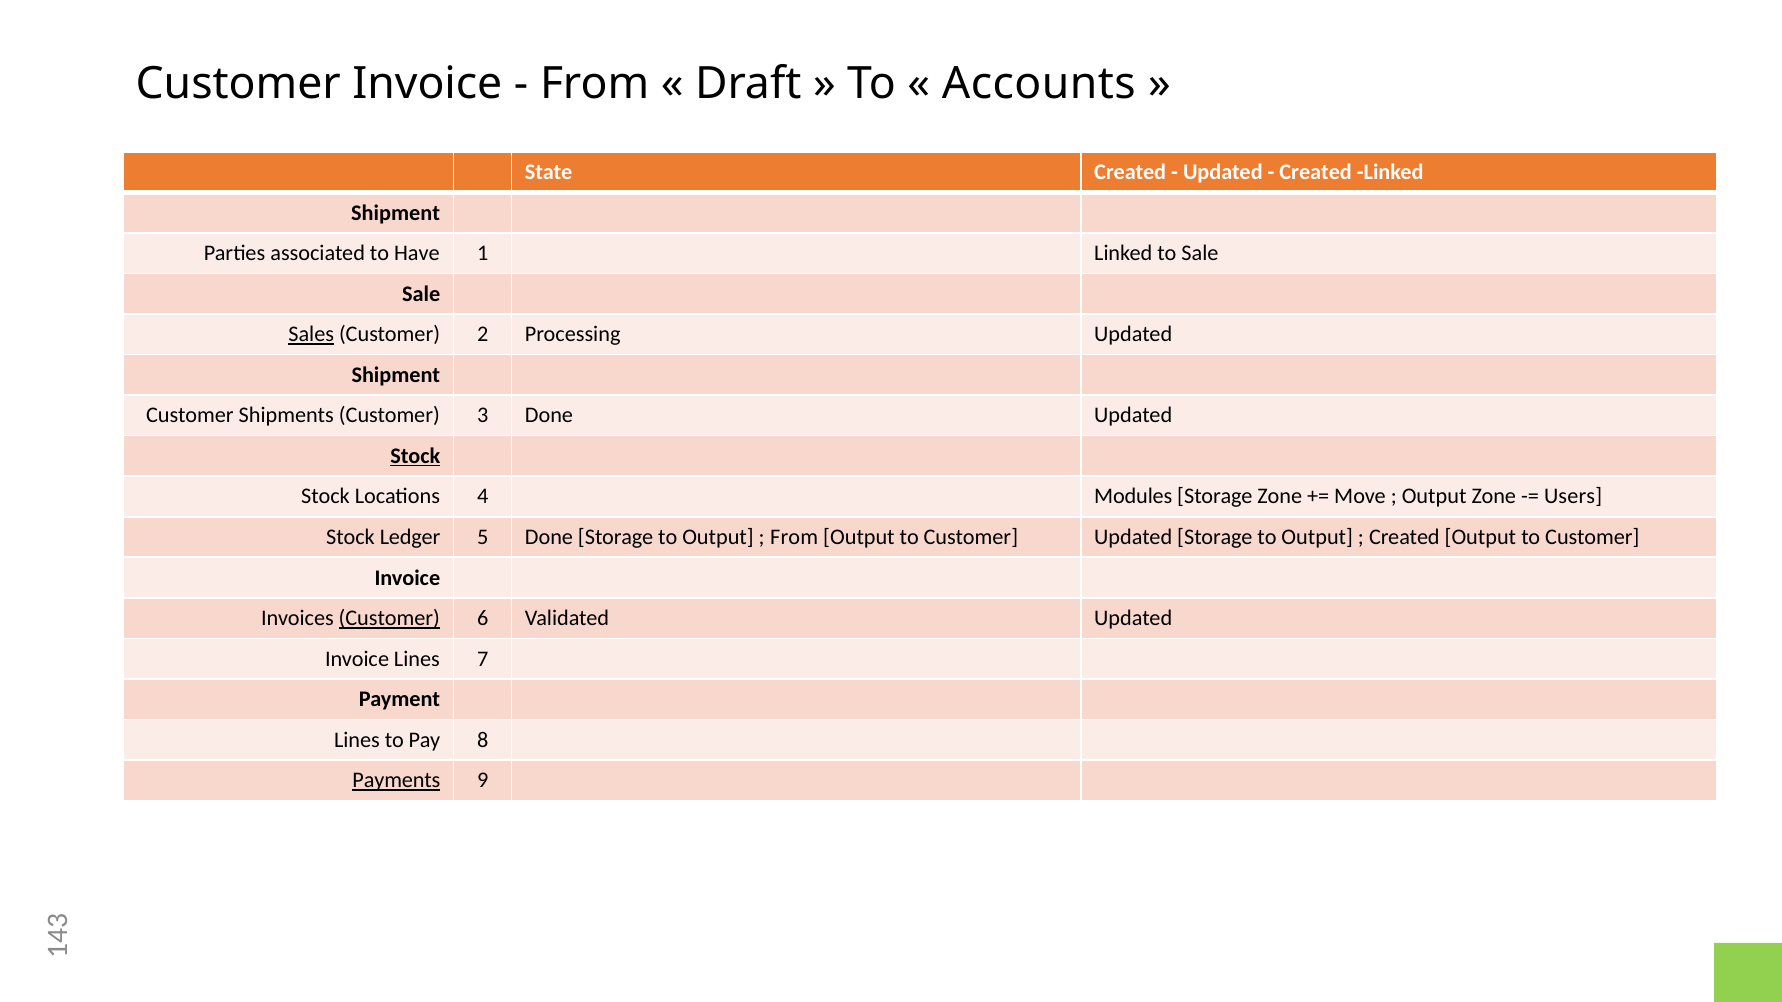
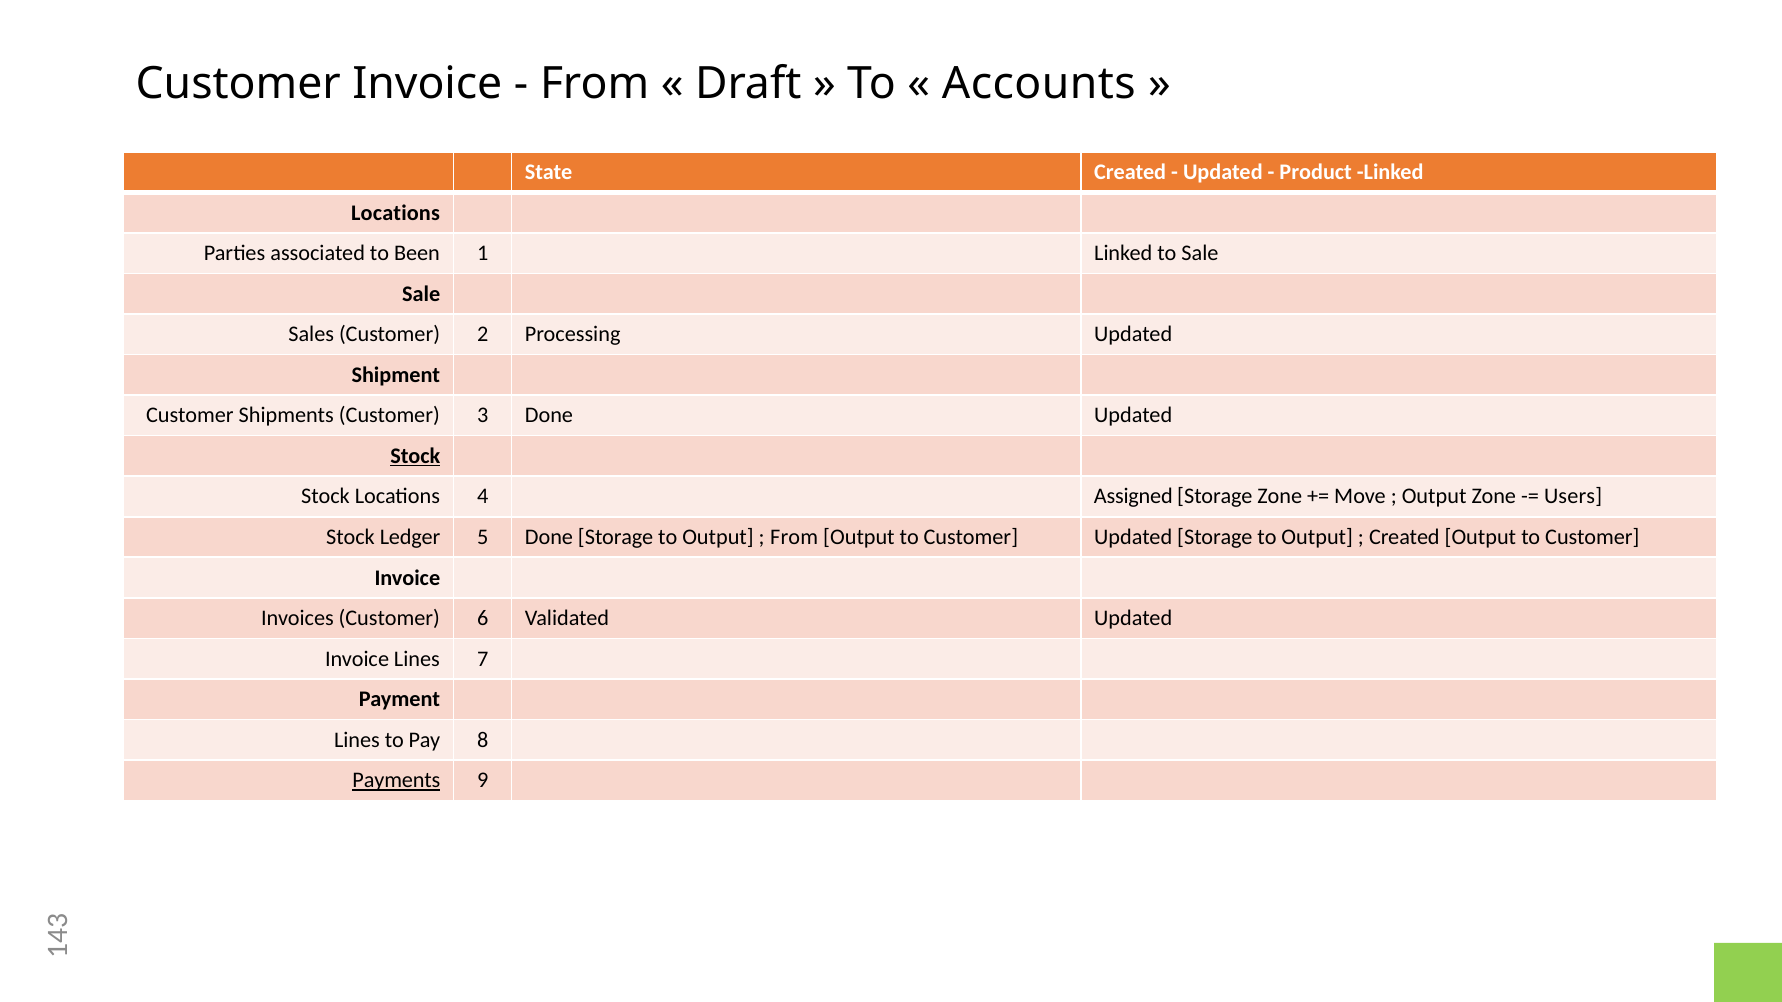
Created: Created -> Product (1316, 172)
Shipment: Shipment -> Locations (396, 213)
Have: Have -> Been (417, 253)
Sales underline: present -> none (311, 335)
Modules: Modules -> Assigned (1133, 497)
Customer underline: present -> none (389, 619)
